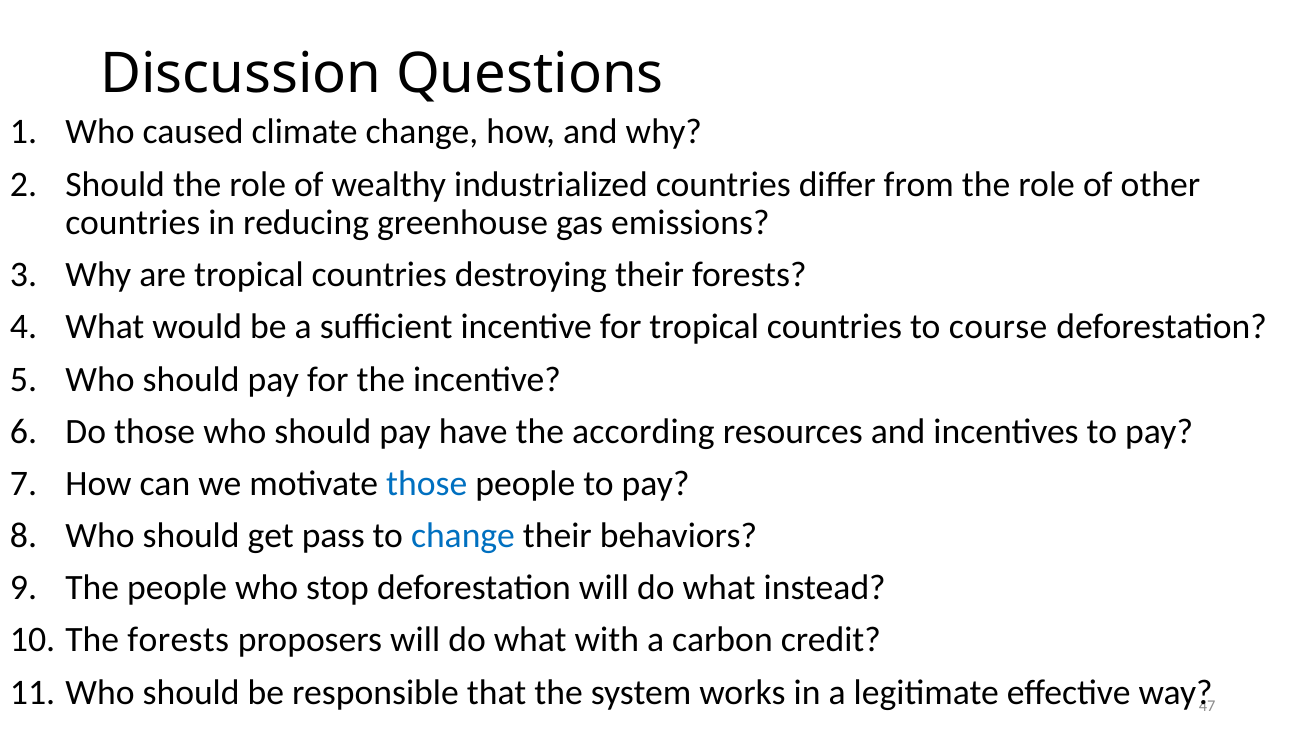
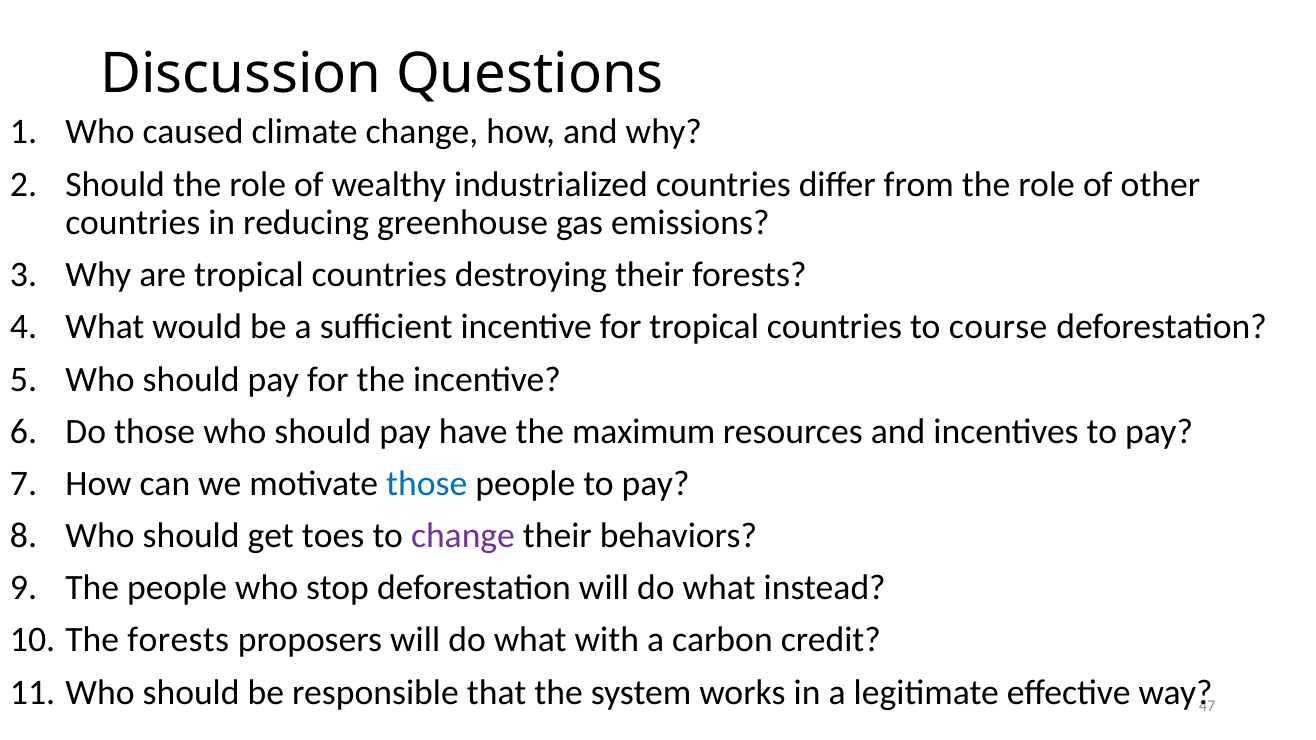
according: according -> maximum (644, 432)
pass: pass -> toes (333, 536)
change colour: blue -> purple (463, 536)
